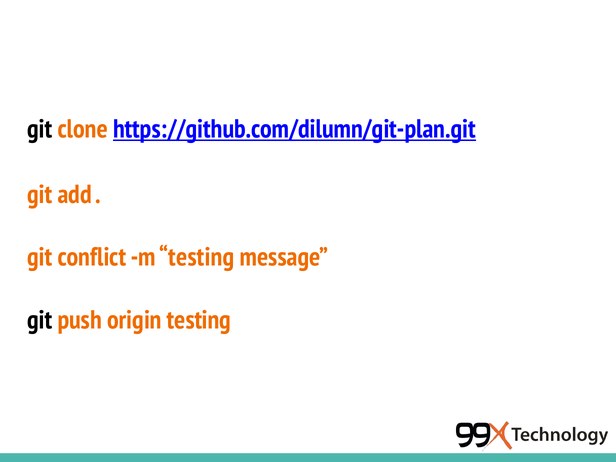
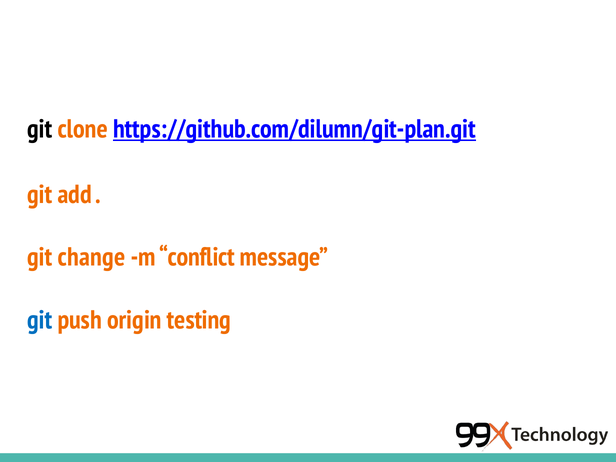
conflict: conflict -> change (92, 257)
m testing: testing -> conflict (197, 257)
git colour: black -> blue (40, 320)
